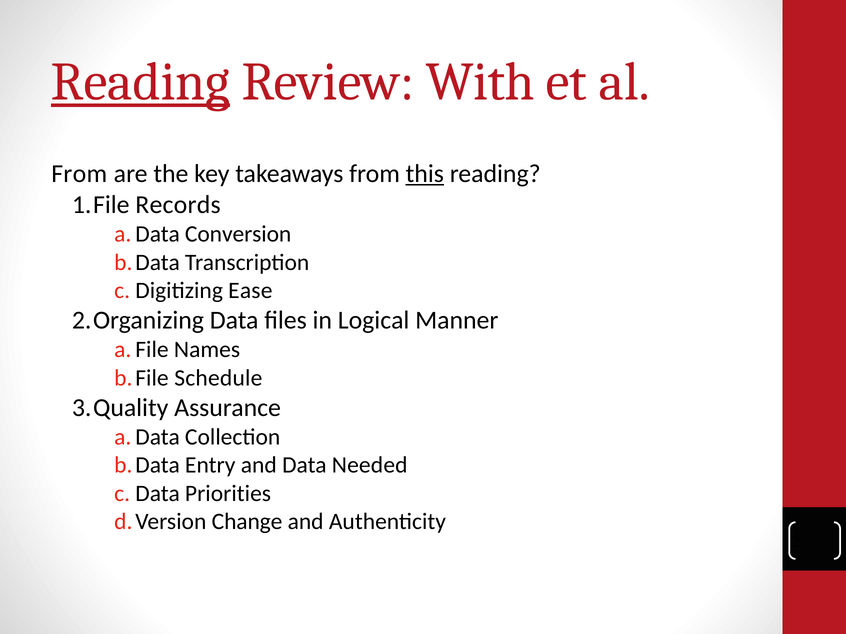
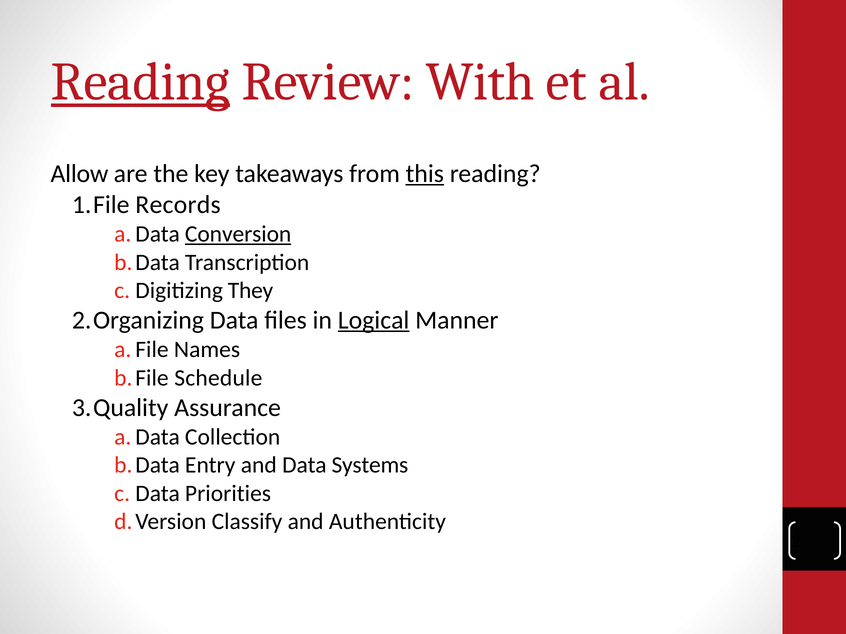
From: From -> Allow (79, 174)
Conversion underline: none -> present (238, 234)
Ease: Ease -> They (251, 291)
Logical underline: none -> present (374, 320)
Needed: Needed -> Systems (370, 466)
Change: Change -> Classify (247, 522)
